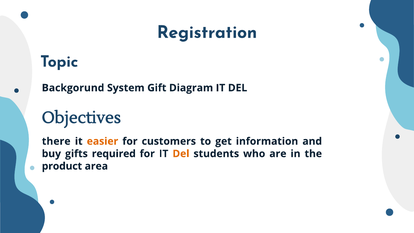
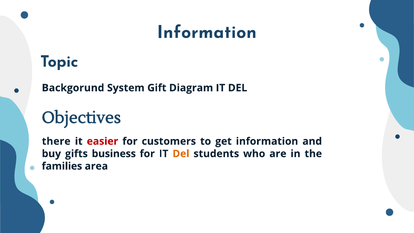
Registration: Registration -> Information (207, 32)
easier colour: orange -> red (102, 141)
required: required -> business (114, 154)
product: product -> families (62, 166)
